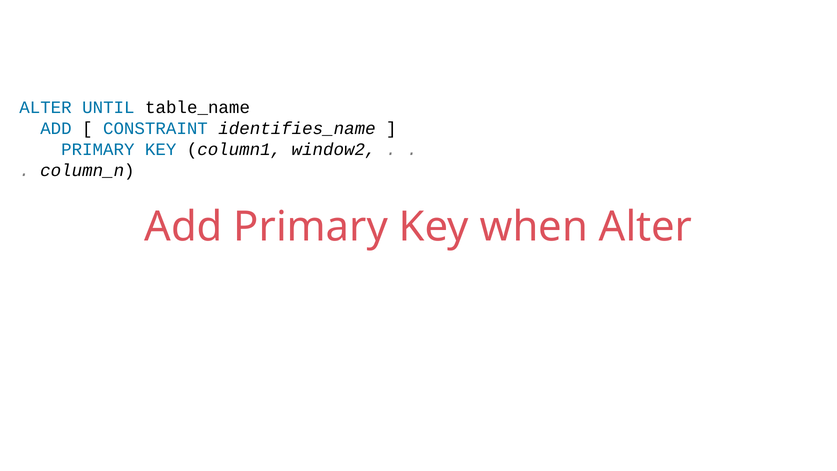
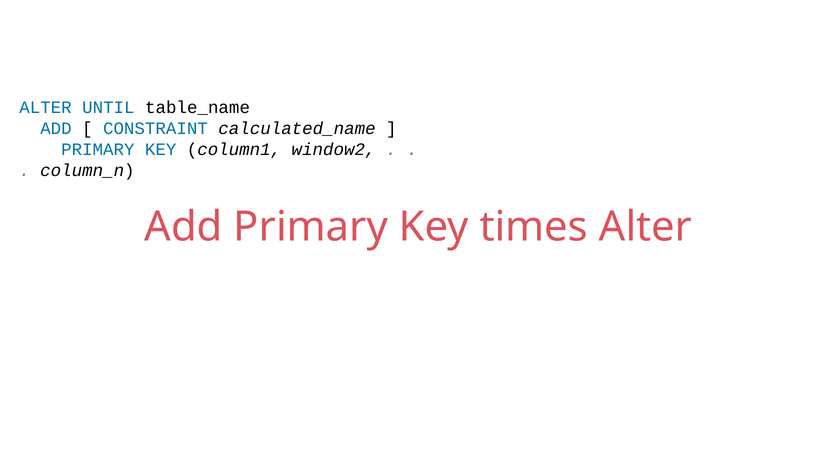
identifies_name: identifies_name -> calculated_name (297, 129)
when: when -> times (534, 227)
